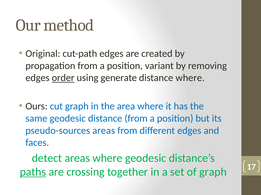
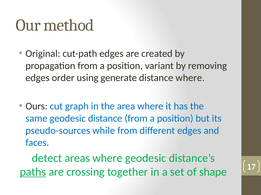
order underline: present -> none (63, 78)
pseudo-sources areas: areas -> while (104, 131)
of graph: graph -> shape (213, 173)
